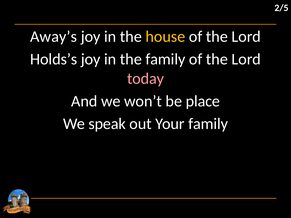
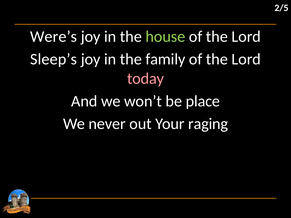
Away’s: Away’s -> Were’s (54, 37)
house colour: yellow -> light green (165, 37)
Holds’s: Holds’s -> Sleep’s (54, 59)
speak: speak -> never (107, 124)
Your family: family -> raging (208, 124)
